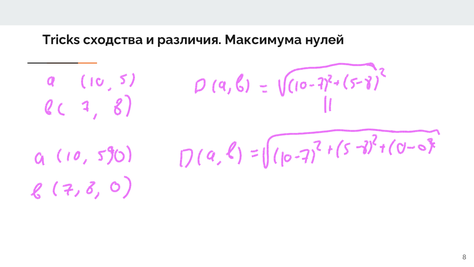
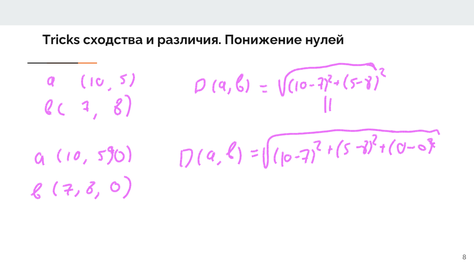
Максимума: Максимума -> Понижение (263, 40)
